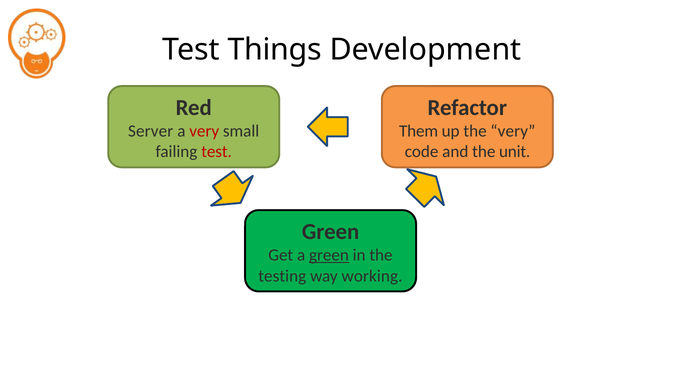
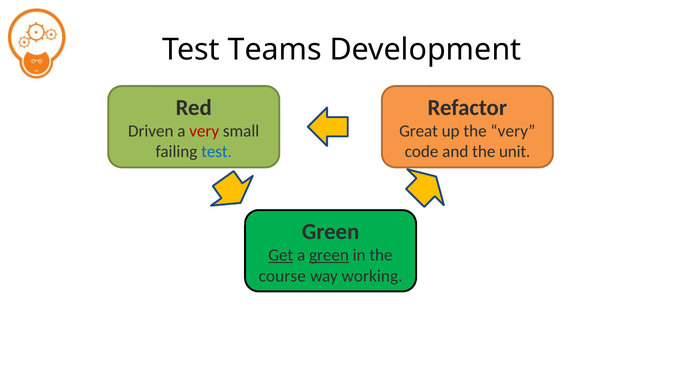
Things: Things -> Teams (275, 50)
Server: Server -> Driven (151, 131)
Them: Them -> Great (419, 131)
test colour: red -> blue (217, 152)
Get underline: none -> present (281, 255)
testing: testing -> course (282, 276)
